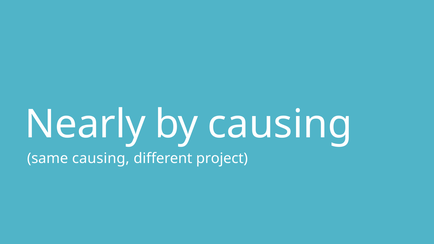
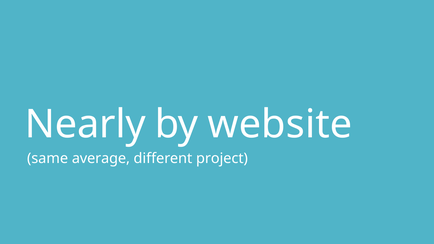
by causing: causing -> website (280, 124)
same causing: causing -> average (101, 158)
